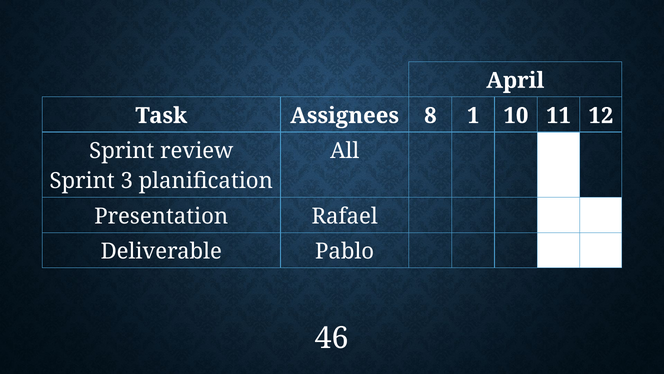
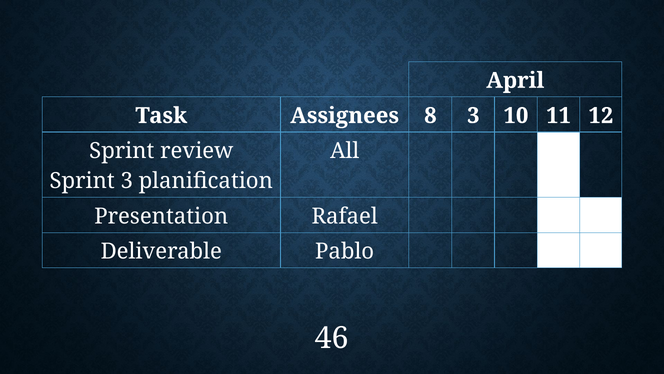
8 1: 1 -> 3 (473, 116)
